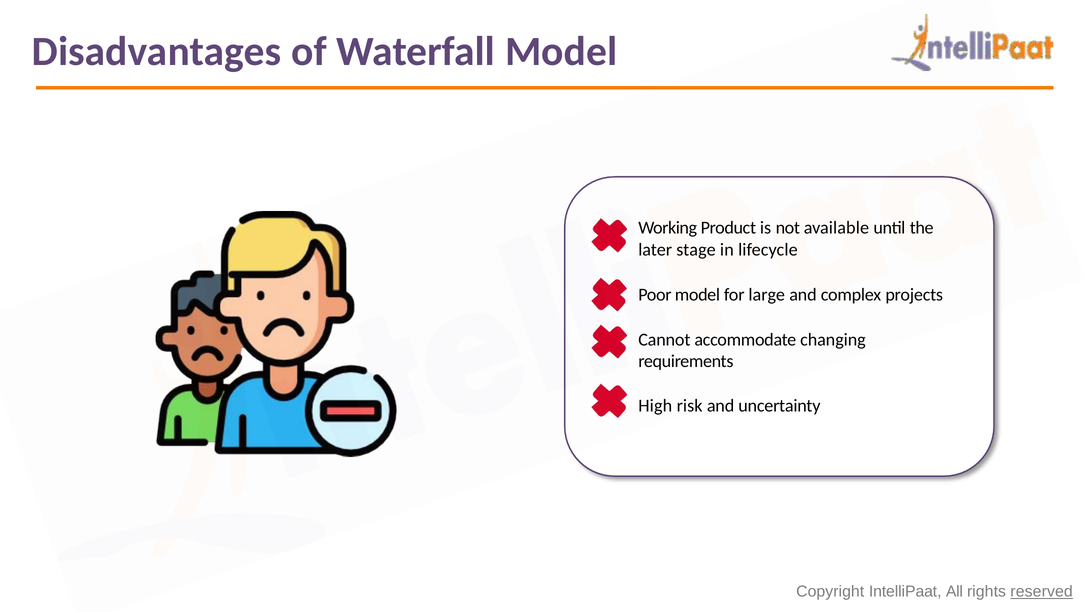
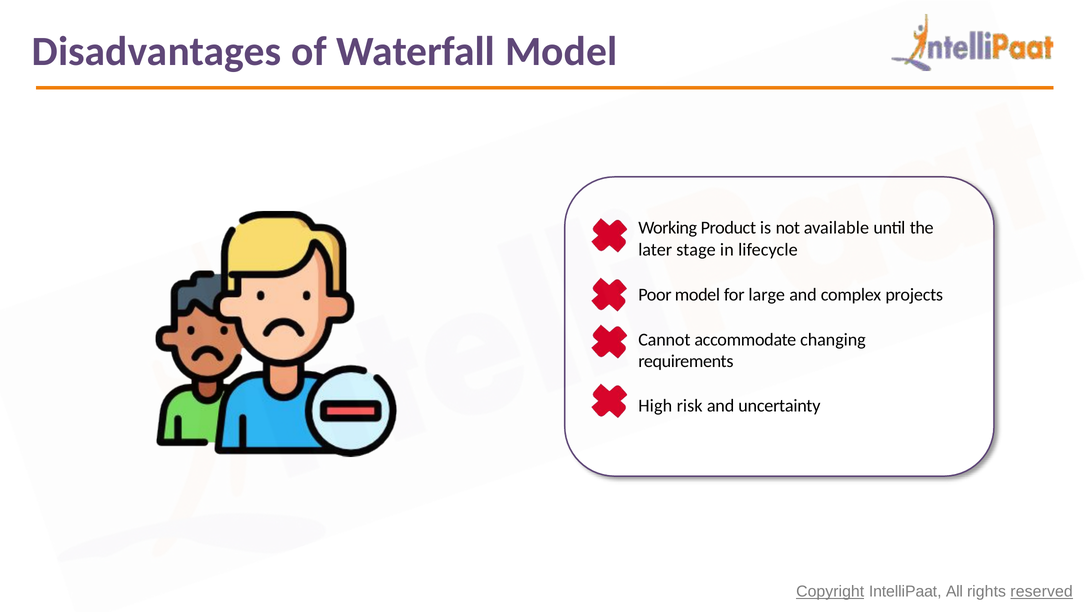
Copyright underline: none -> present (830, 592)
